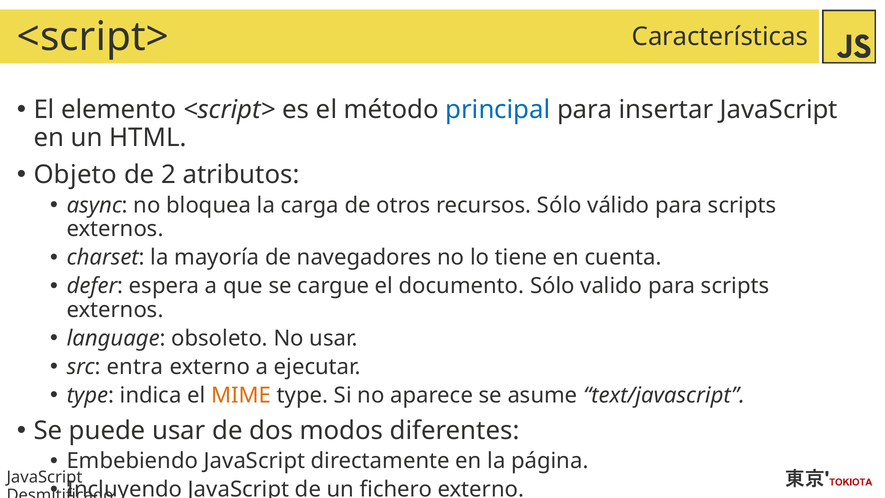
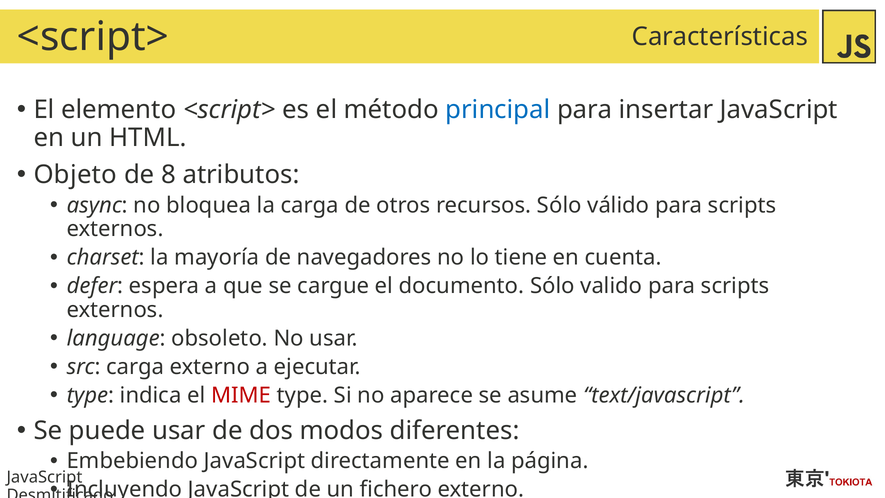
2: 2 -> 8 (168, 175)
src entra: entra -> carga (135, 367)
MIME colour: orange -> red (241, 395)
